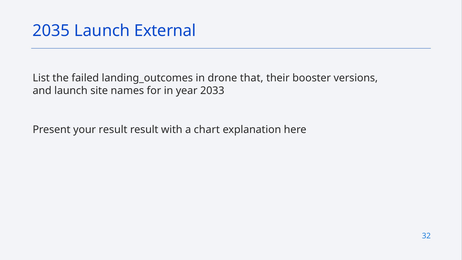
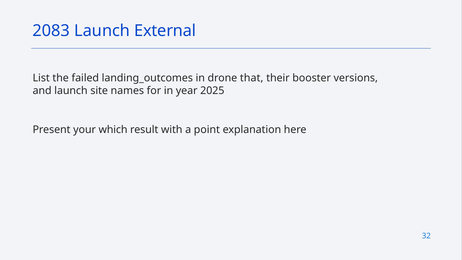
2035: 2035 -> 2083 (51, 31)
2033: 2033 -> 2025 (212, 91)
your result: result -> which (113, 130)
chart: chart -> point (207, 130)
